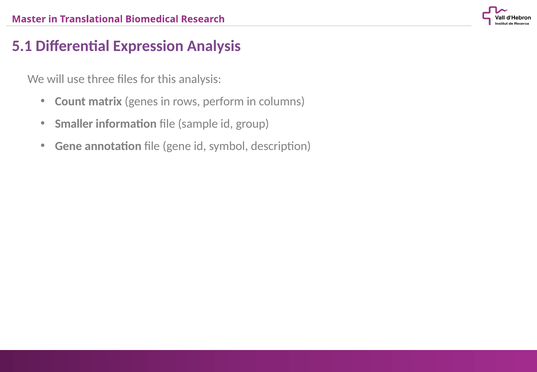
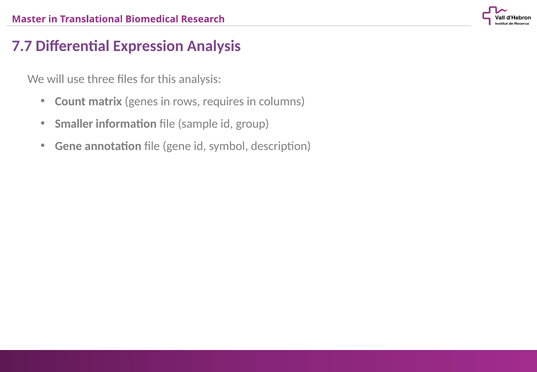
5.1: 5.1 -> 7.7 (22, 46)
perform: perform -> requires (223, 101)
